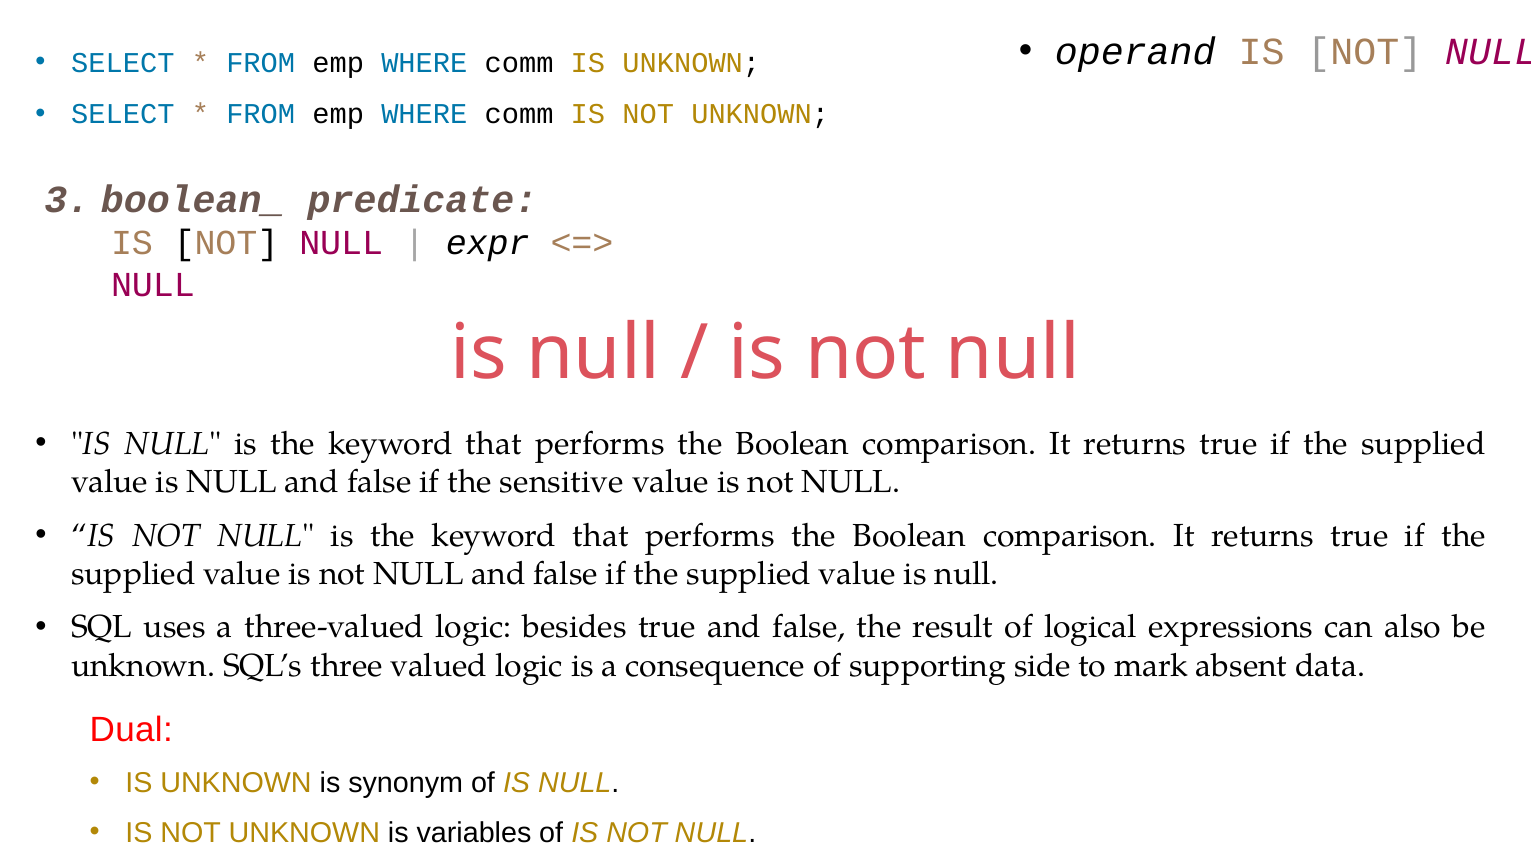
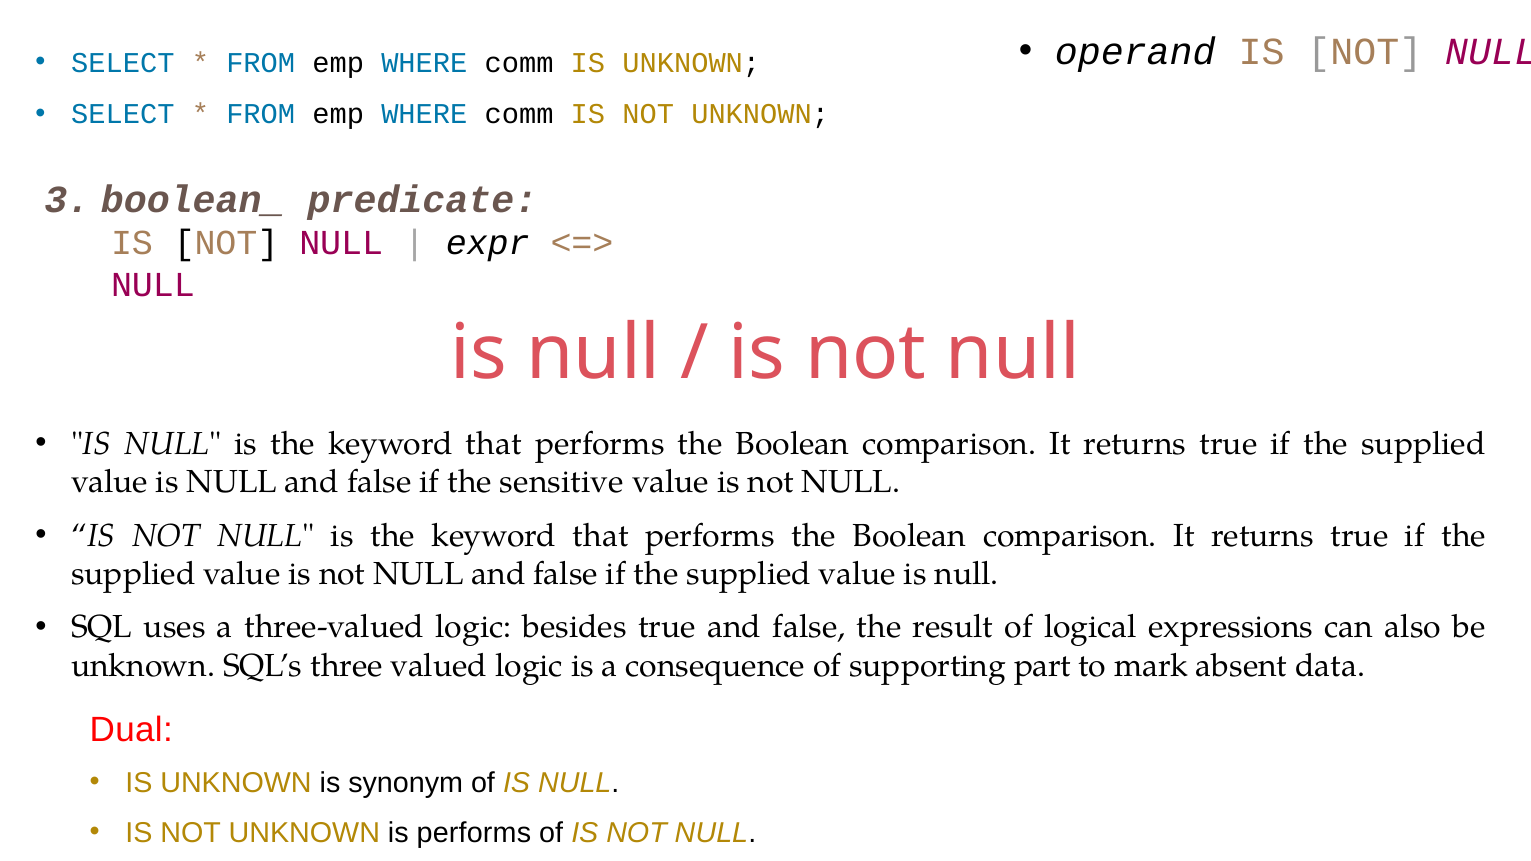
side: side -> part (1043, 666)
is variables: variables -> performs (474, 833)
